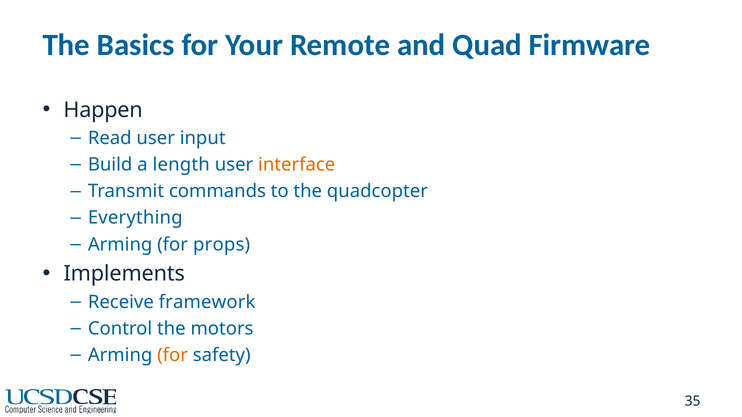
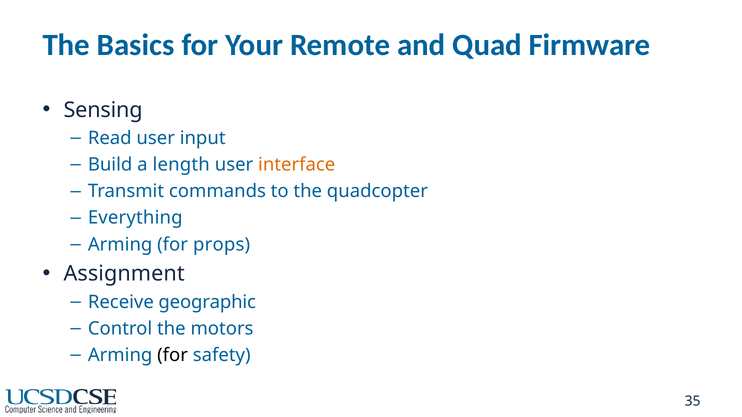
Happen: Happen -> Sensing (103, 110)
Implements: Implements -> Assignment (124, 274)
framework: framework -> geographic (207, 302)
for colour: orange -> black (173, 355)
